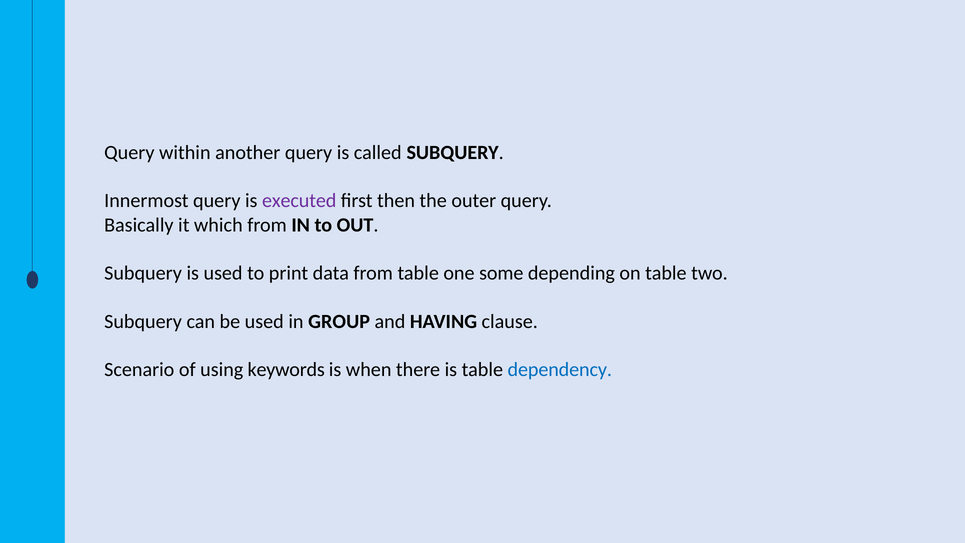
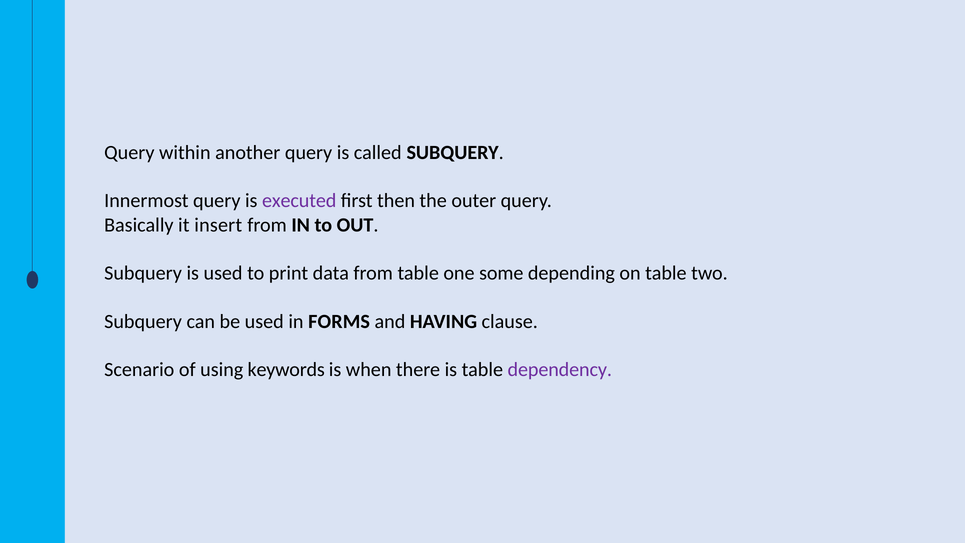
which: which -> insert (218, 225)
GROUP: GROUP -> FORMS (339, 321)
dependency colour: blue -> purple (560, 370)
